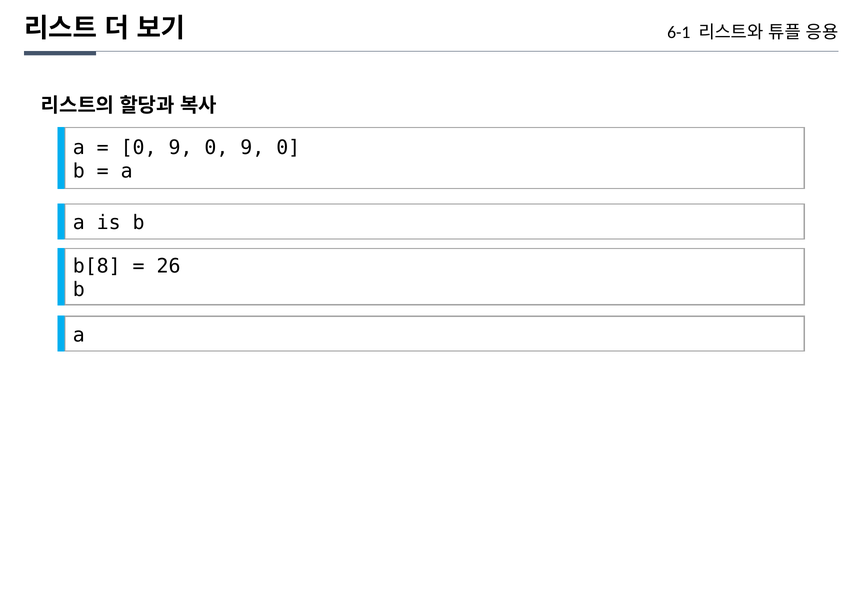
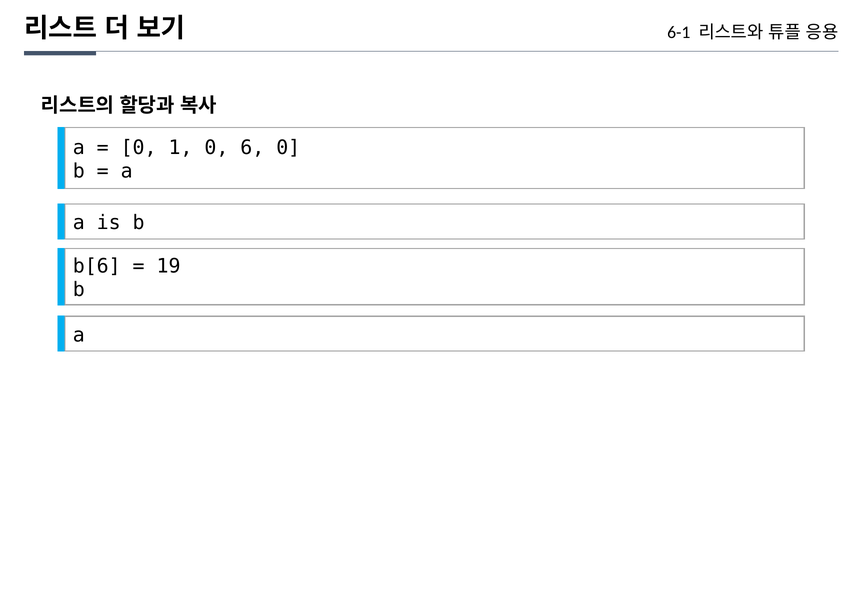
9: 9 -> 1 (180, 147)
9: 9 -> 6 (252, 147)
b[8: b[8 -> b[6 (97, 266)
26: 26 -> 19 (169, 266)
